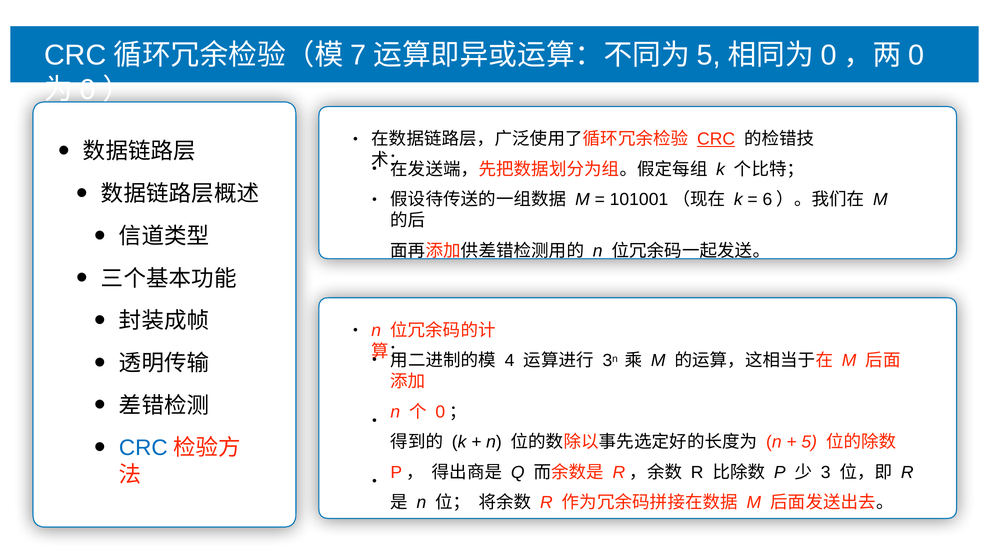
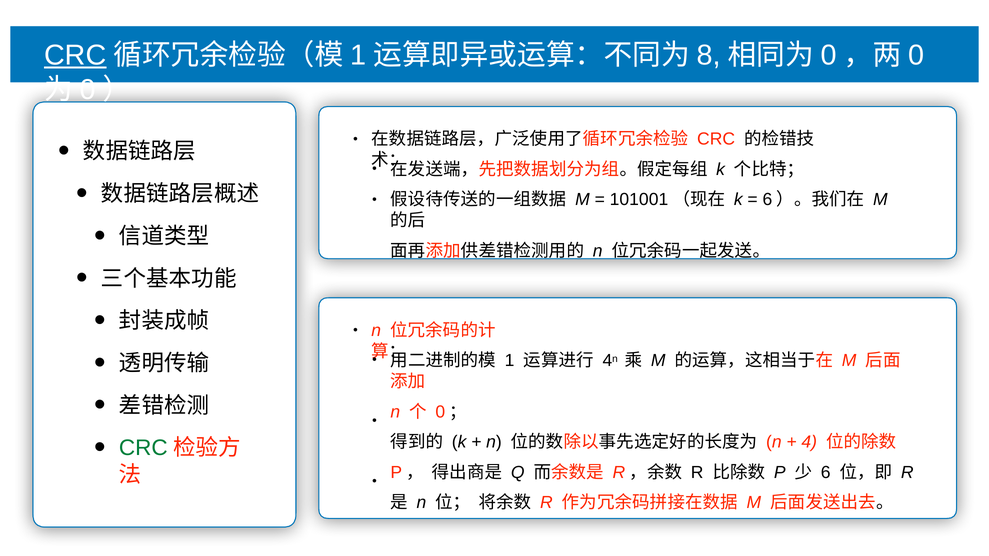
CRC underline: none -> present (75, 55)
7: 7 -> 1 (358, 55)
5: 5 -> 8 (709, 55)
CRC underline: present -> none (716, 139)
4: 4 -> 1 (510, 361)
3: 3 -> 4 (607, 361)
CRC colour: blue -> green (143, 448)
5: 5 -> 4 (809, 442)
3: 3 -> 6 (826, 473)
